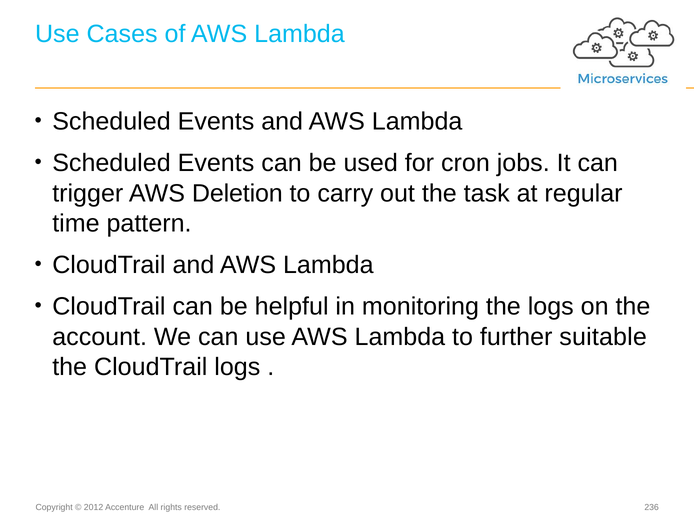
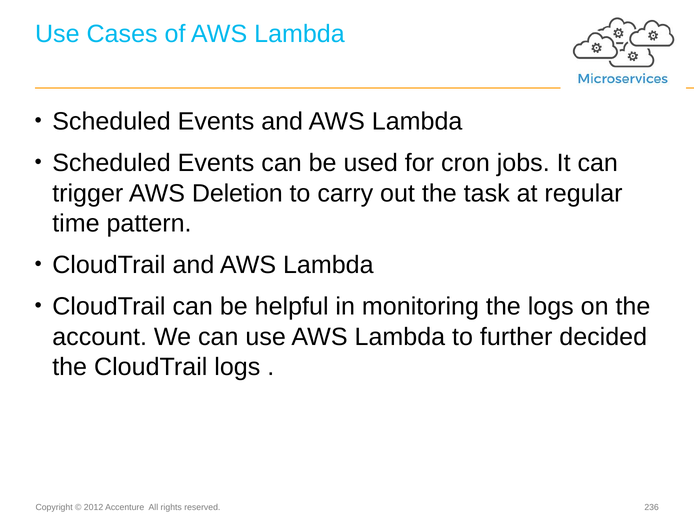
suitable: suitable -> decided (603, 337)
